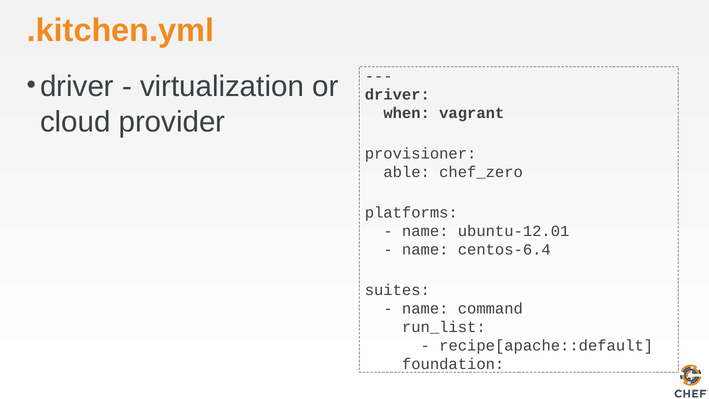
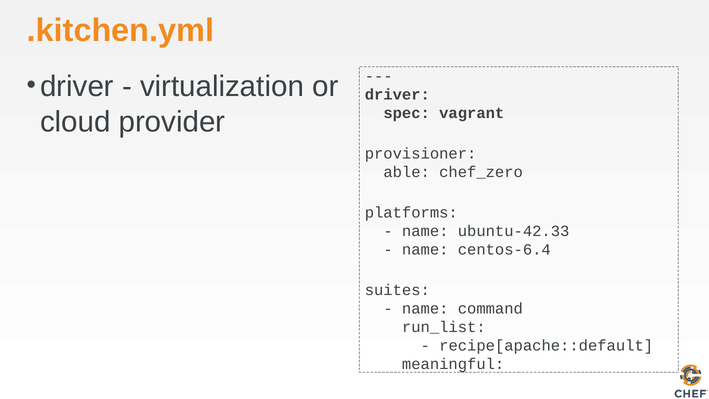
when: when -> spec (407, 113)
ubuntu-12.01: ubuntu-12.01 -> ubuntu-42.33 (514, 231)
foundation: foundation -> meaningful (453, 364)
